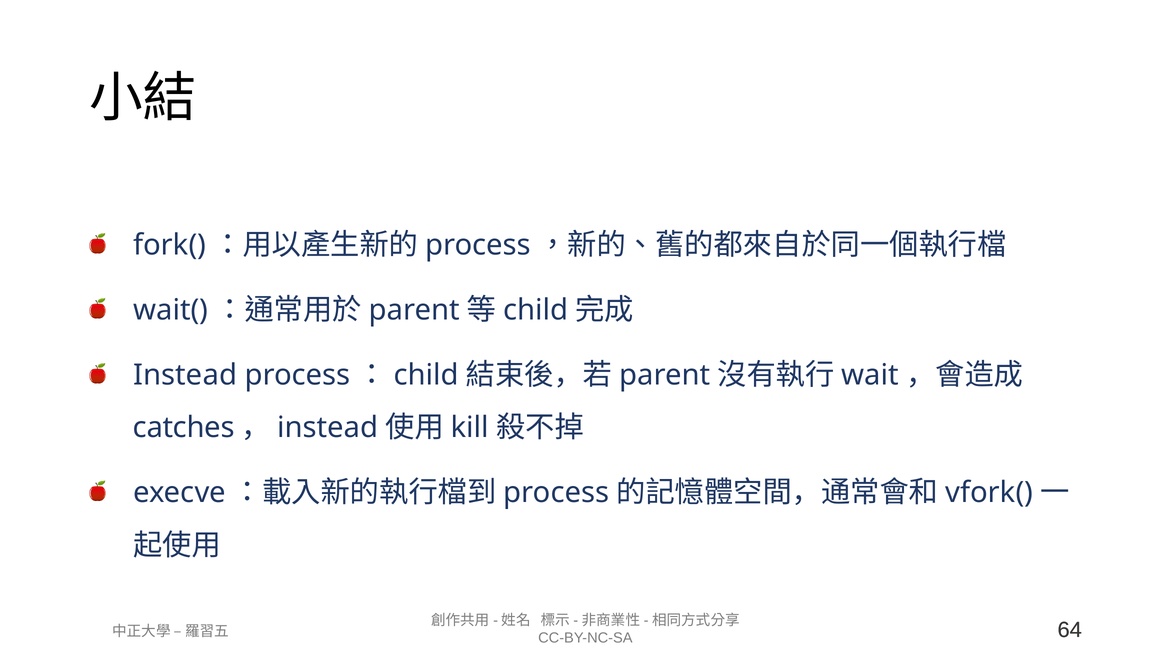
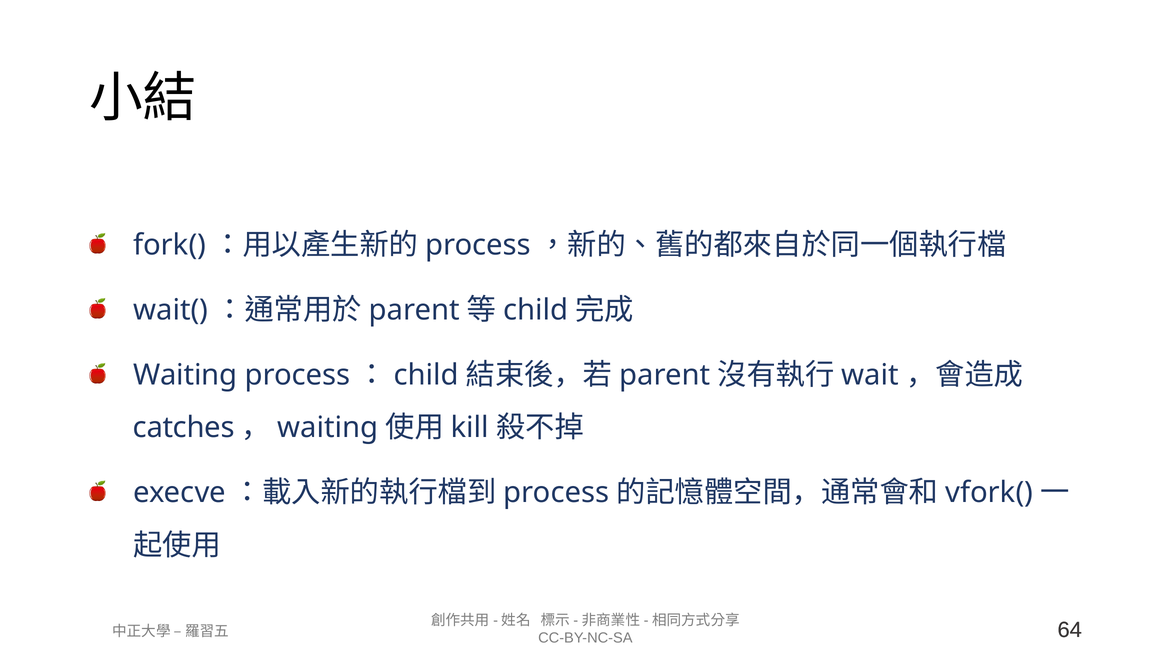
Instead: Instead -> Waiting (185, 375)
instead: instead -> waiting (328, 428)
